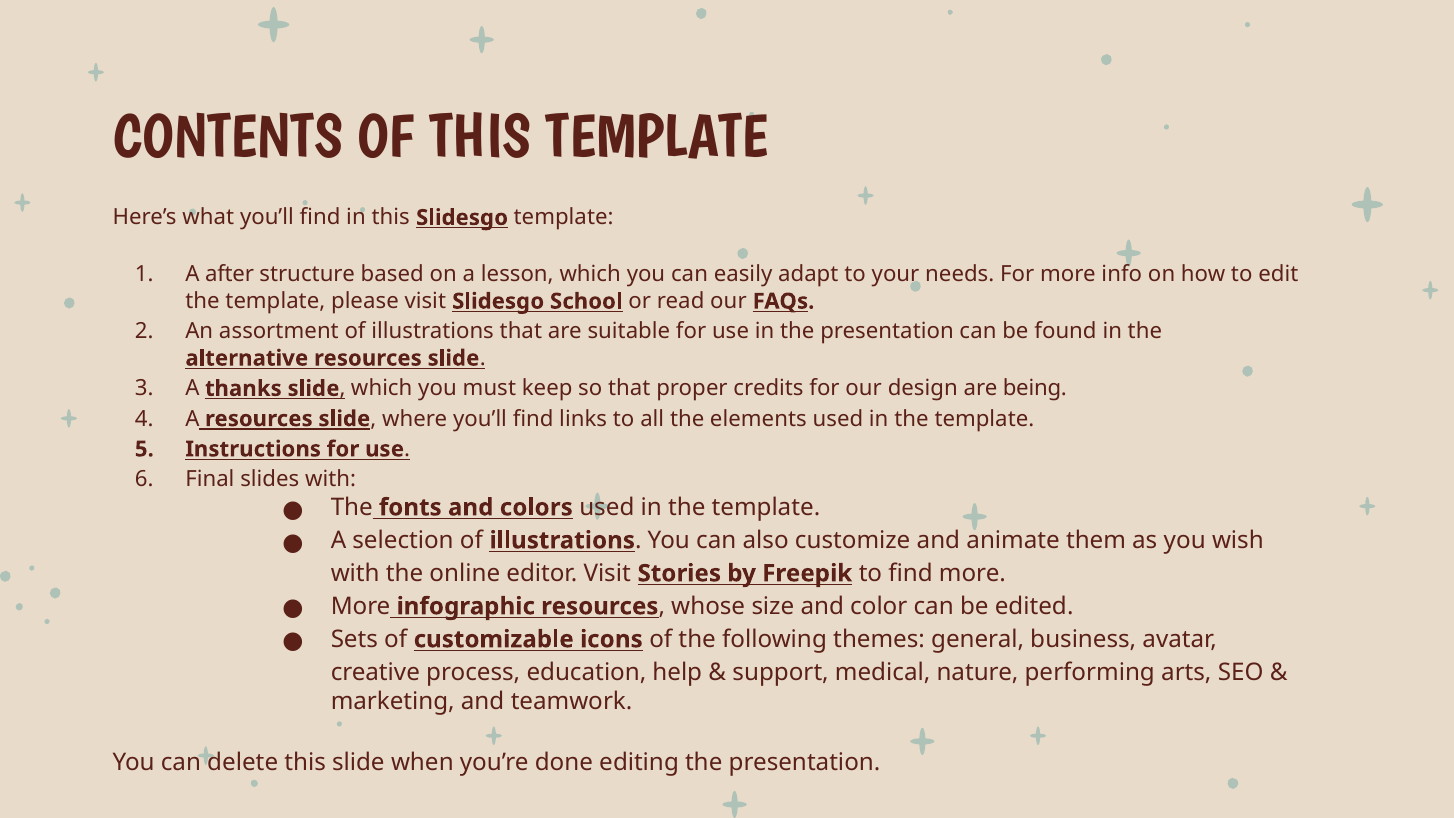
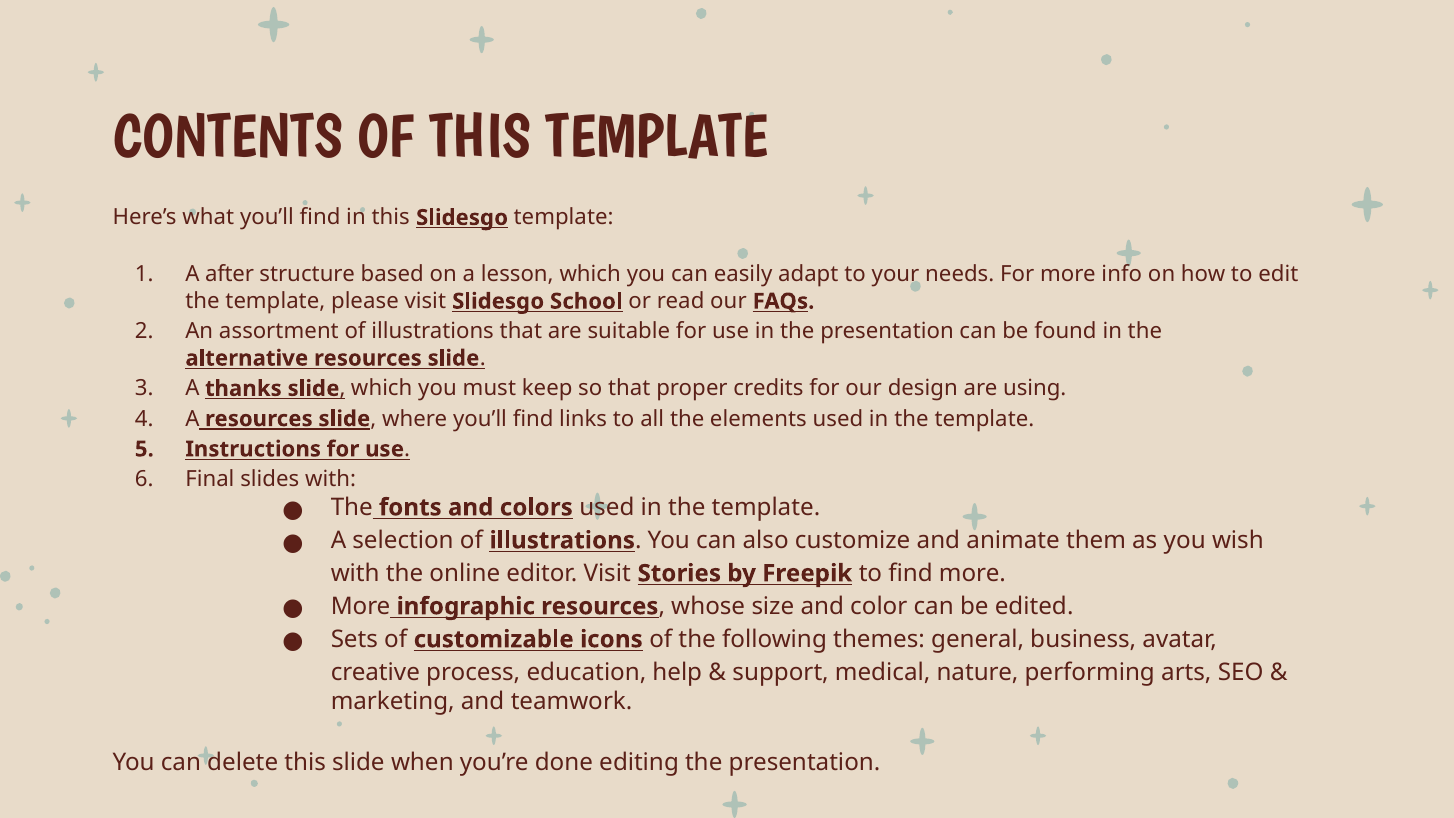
being: being -> using (1035, 389)
